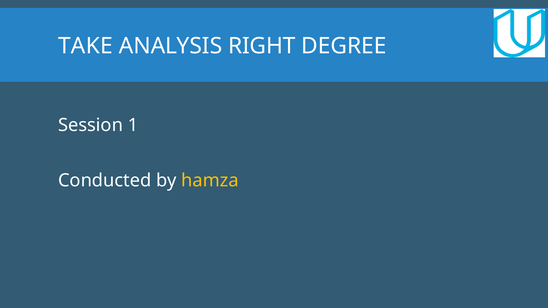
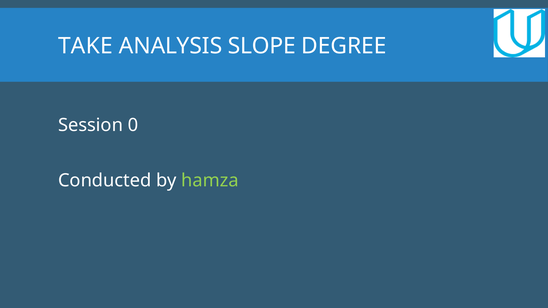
RIGHT: RIGHT -> SLOPE (262, 46)
1: 1 -> 0 (133, 125)
hamza colour: yellow -> light green (210, 181)
